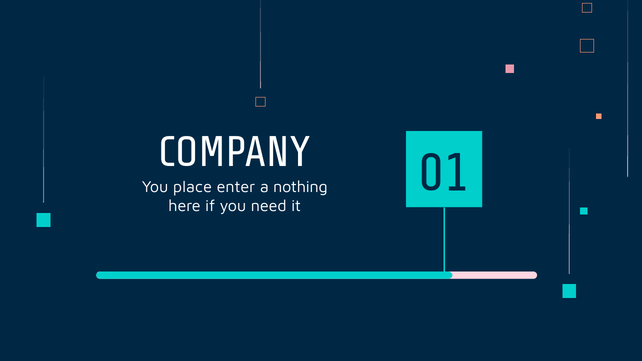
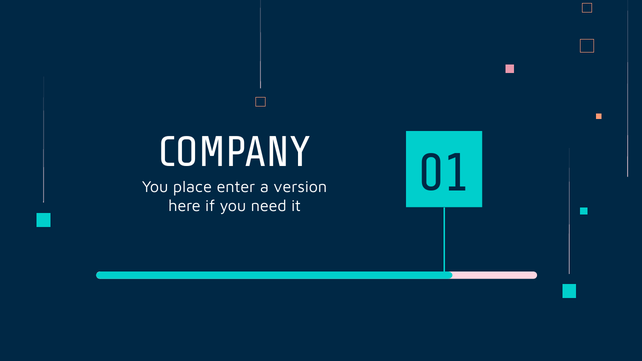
nothing: nothing -> version (300, 187)
